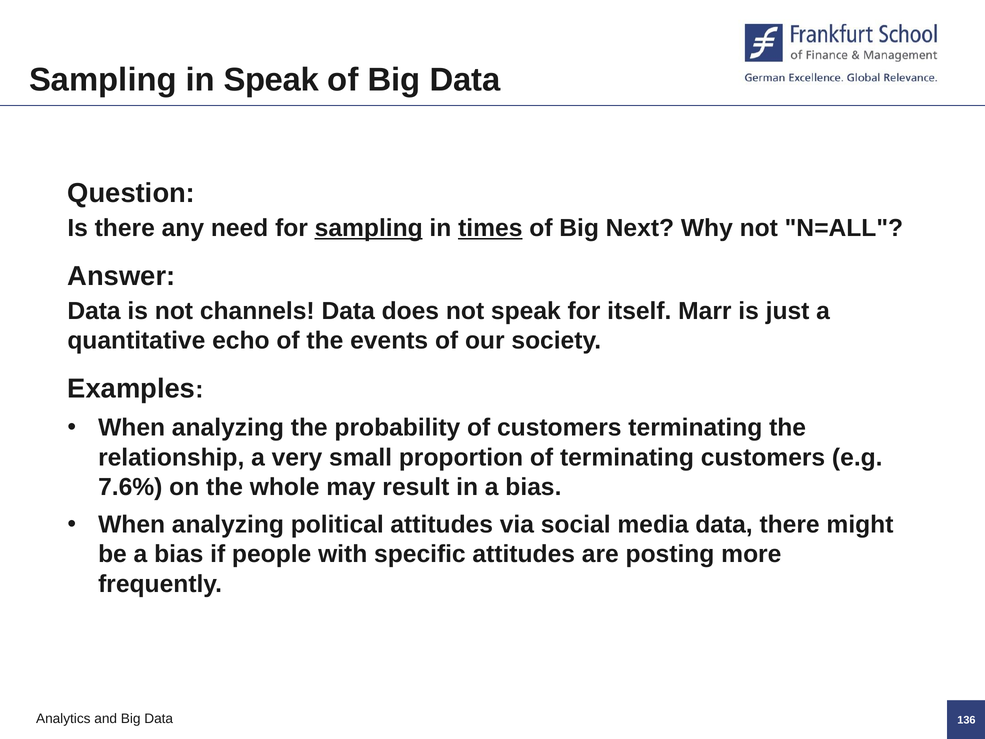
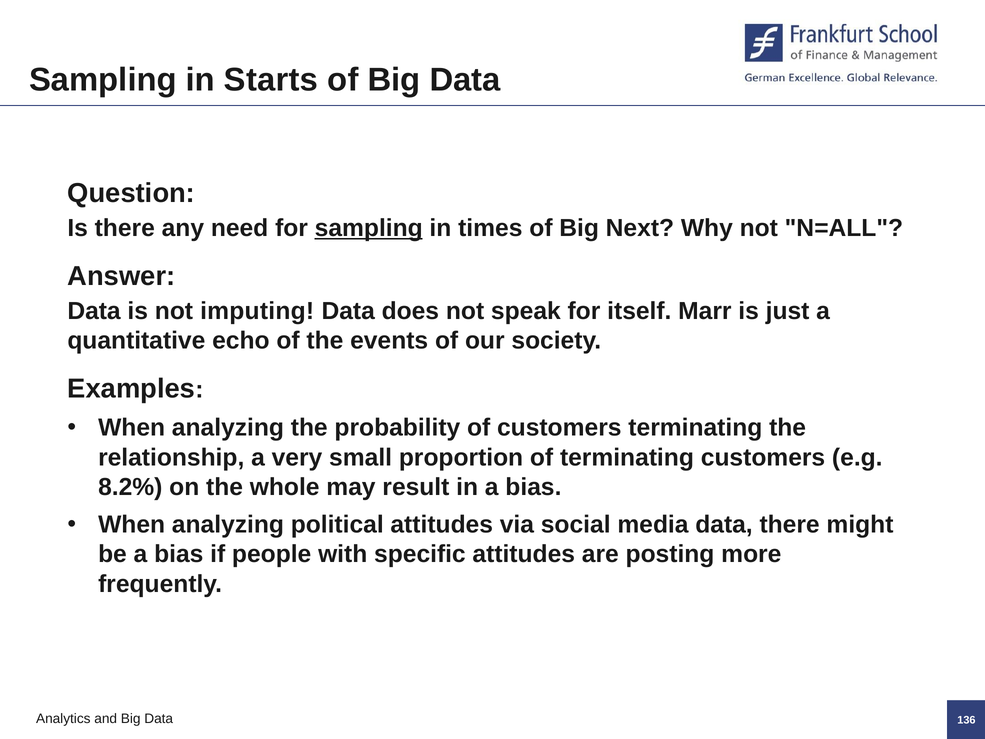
in Speak: Speak -> Starts (271, 80)
times underline: present -> none (490, 228)
channels: channels -> imputing (257, 311)
7.6%: 7.6% -> 8.2% (130, 487)
